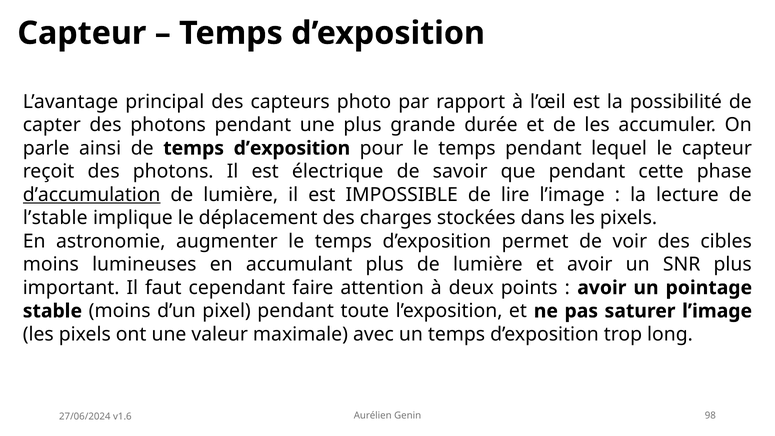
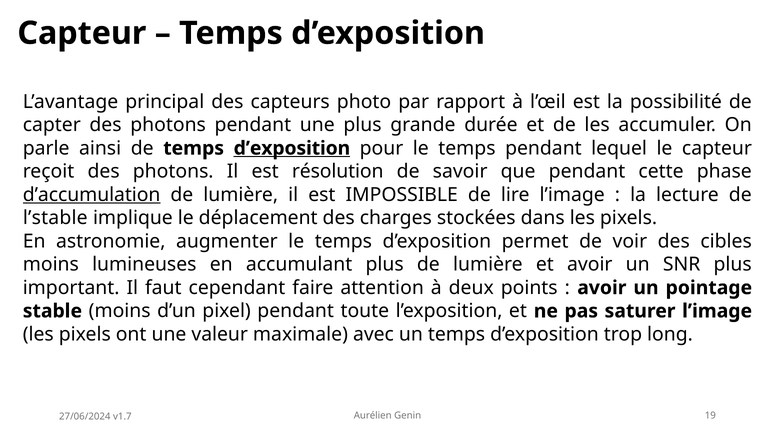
d’exposition underline: none -> present (292, 148)
électrique: électrique -> résolution (338, 171)
98: 98 -> 19 (710, 416)
v1.6: v1.6 -> v1.7 (122, 416)
